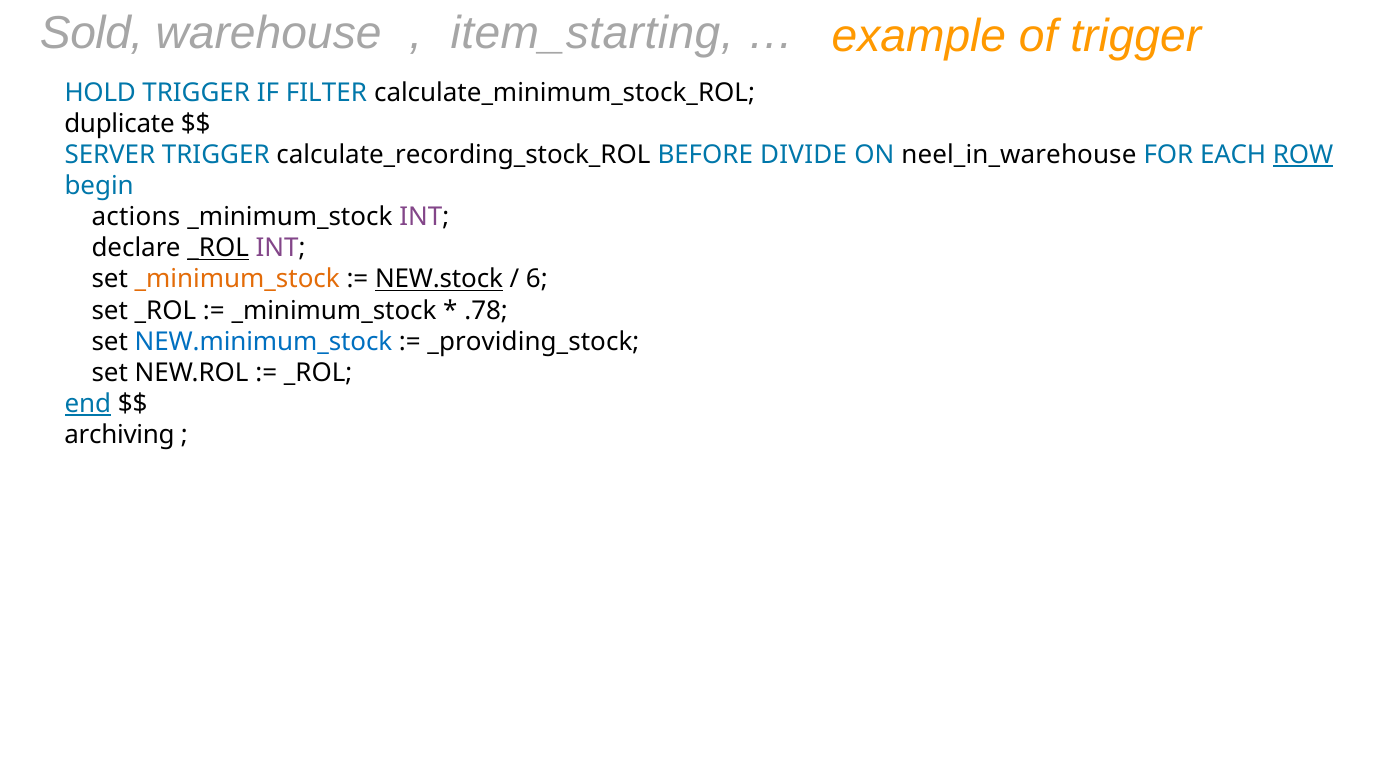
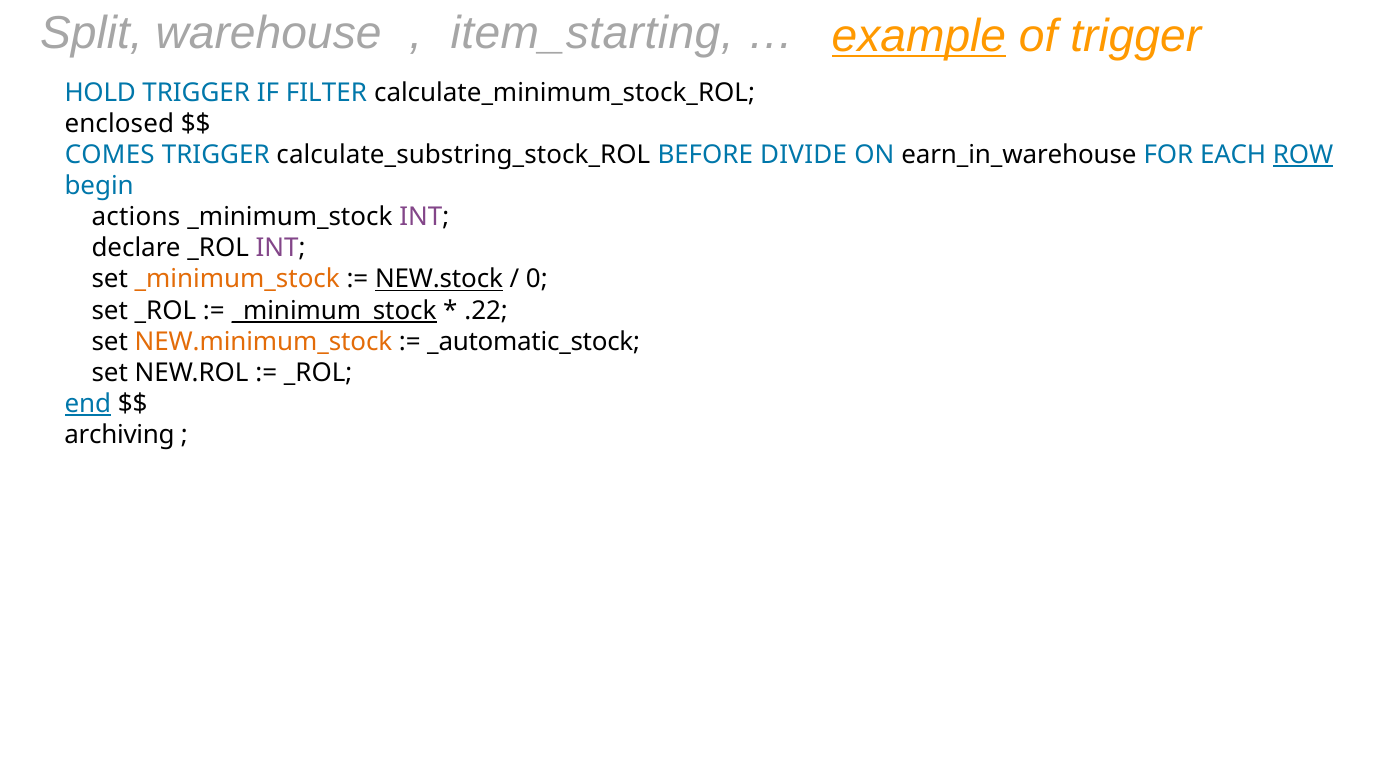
Sold: Sold -> Split (91, 33)
example underline: none -> present (919, 36)
duplicate: duplicate -> enclosed (119, 124)
SERVER: SERVER -> COMES (110, 155)
calculate_recording_stock_ROL: calculate_recording_stock_ROL -> calculate_substring_stock_ROL (463, 155)
neel_in_warehouse: neel_in_warehouse -> earn_in_warehouse (1019, 155)
_ROL underline: present -> none (218, 248)
6: 6 -> 0 (537, 279)
_minimum_stock underline: none -> present (334, 311)
.78: .78 -> .22 (486, 311)
NEW.minimum_stock colour: blue -> orange (263, 342)
_providing_stock: _providing_stock -> _automatic_stock (534, 342)
